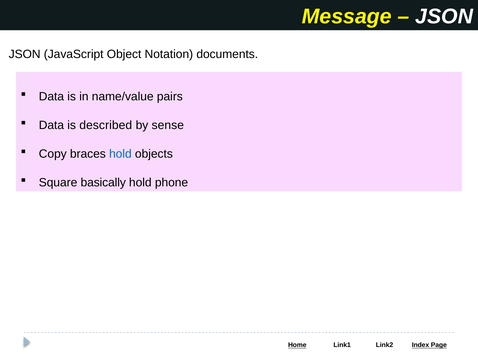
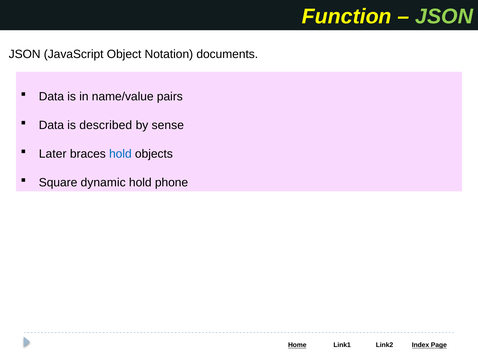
Message: Message -> Function (347, 17)
JSON colour: white -> light green (444, 17)
Copy: Copy -> Later (53, 154)
basically: basically -> dynamic (103, 182)
